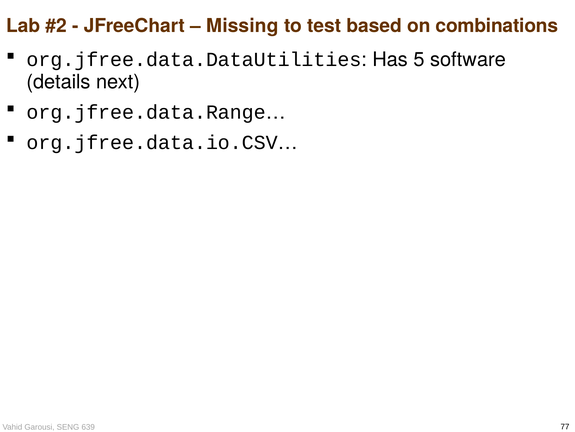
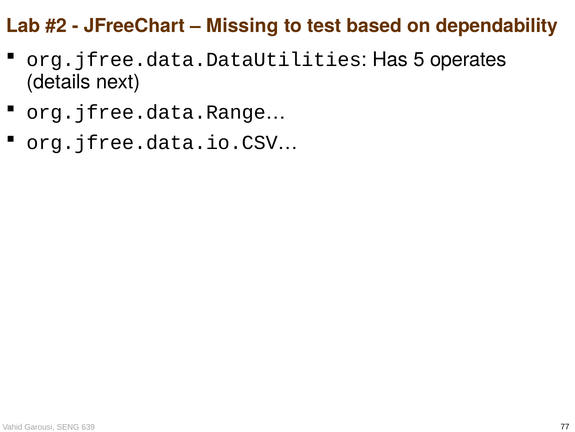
combinations: combinations -> dependability (497, 26)
software: software -> operates (468, 59)
